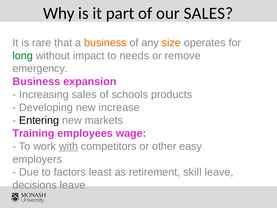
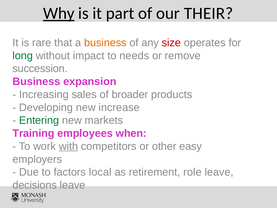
Why underline: none -> present (59, 13)
our SALES: SALES -> THEIR (208, 13)
size colour: orange -> red (171, 43)
emergency: emergency -> succession (40, 69)
schools: schools -> broader (130, 94)
Entering colour: black -> green (39, 120)
wage: wage -> when (131, 133)
least: least -> local (100, 172)
skill: skill -> role (192, 172)
